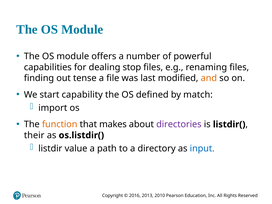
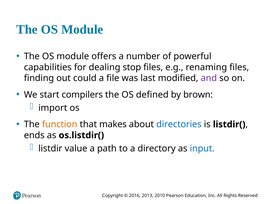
tense: tense -> could (85, 78)
and colour: orange -> purple (209, 78)
capability: capability -> compilers (82, 95)
match: match -> brown (198, 95)
directories colour: purple -> blue (179, 124)
their: their -> ends (34, 135)
